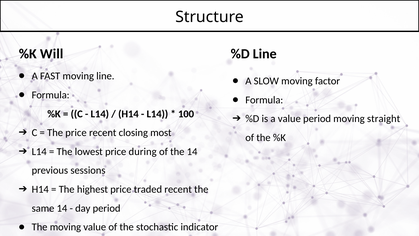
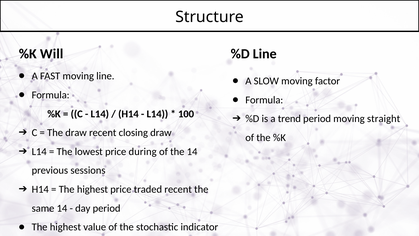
a value: value -> trend (289, 119)
The price: price -> draw (76, 133)
closing most: most -> draw (161, 133)
moving: moving -> highest (65, 227)
